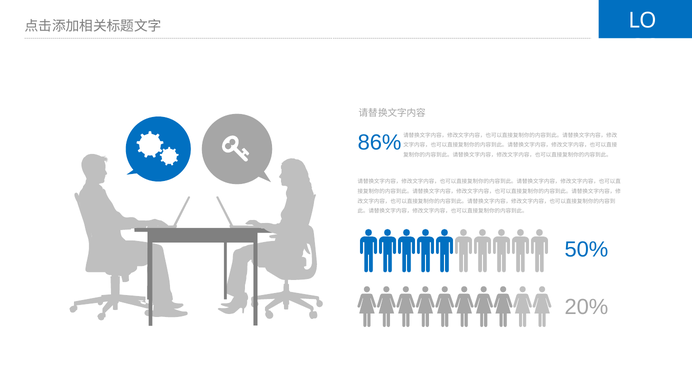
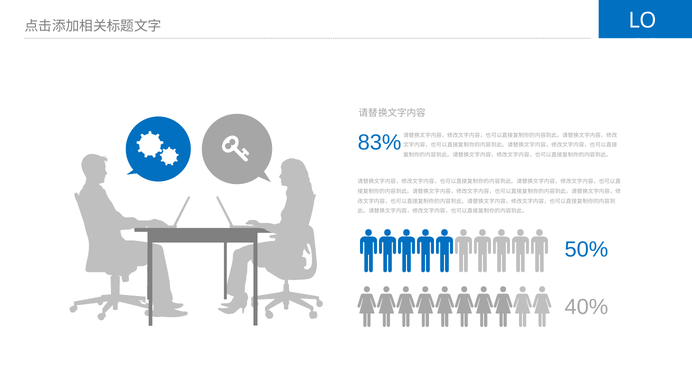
86%: 86% -> 83% (380, 142)
20%: 20% -> 40% (586, 307)
